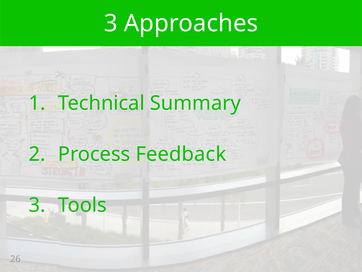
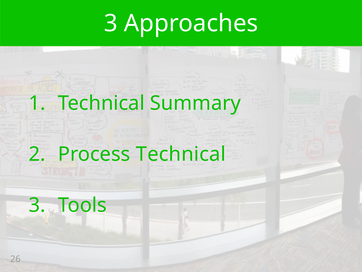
Process Feedback: Feedback -> Technical (181, 154)
